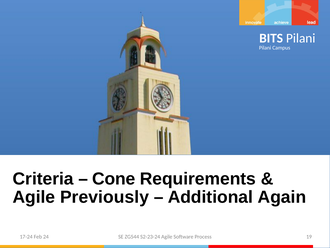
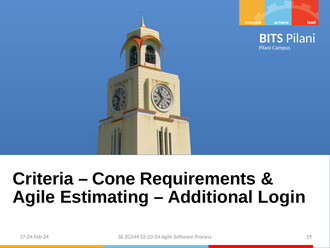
Previously: Previously -> Estimating (105, 197)
Again: Again -> Login (282, 197)
